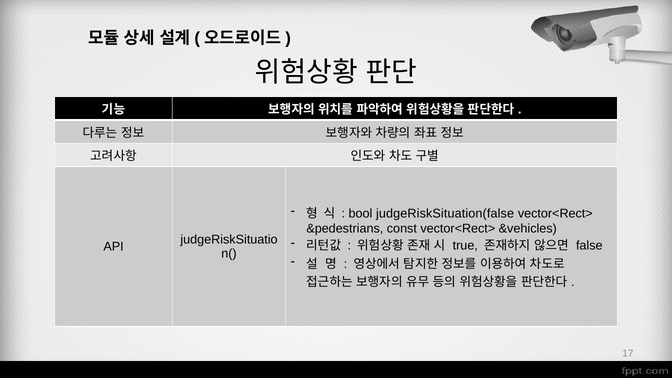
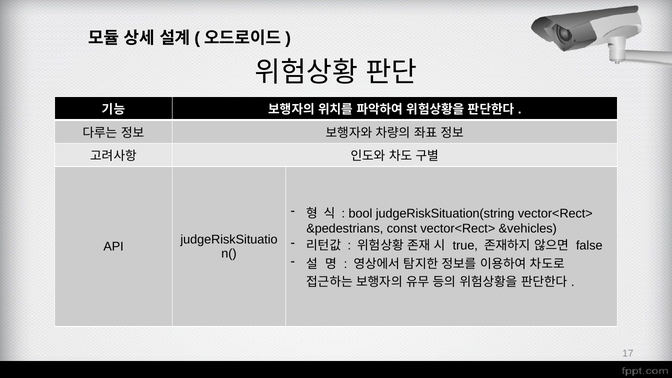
judgeRiskSituation(false: judgeRiskSituation(false -> judgeRiskSituation(string (445, 213)
